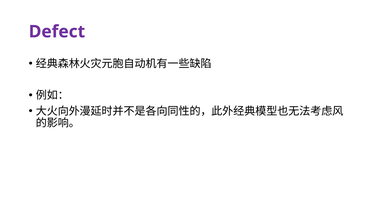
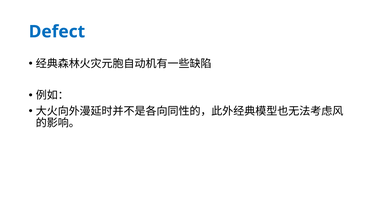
Defect colour: purple -> blue (57, 32)
